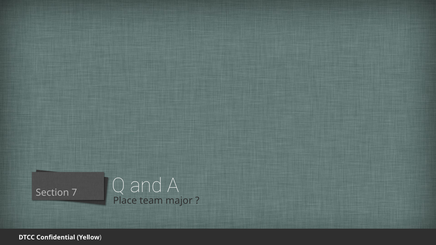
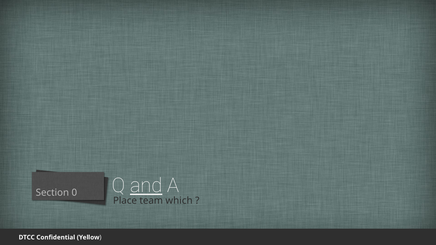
and underline: none -> present (146, 186)
7: 7 -> 0 (74, 193)
major: major -> which (179, 201)
